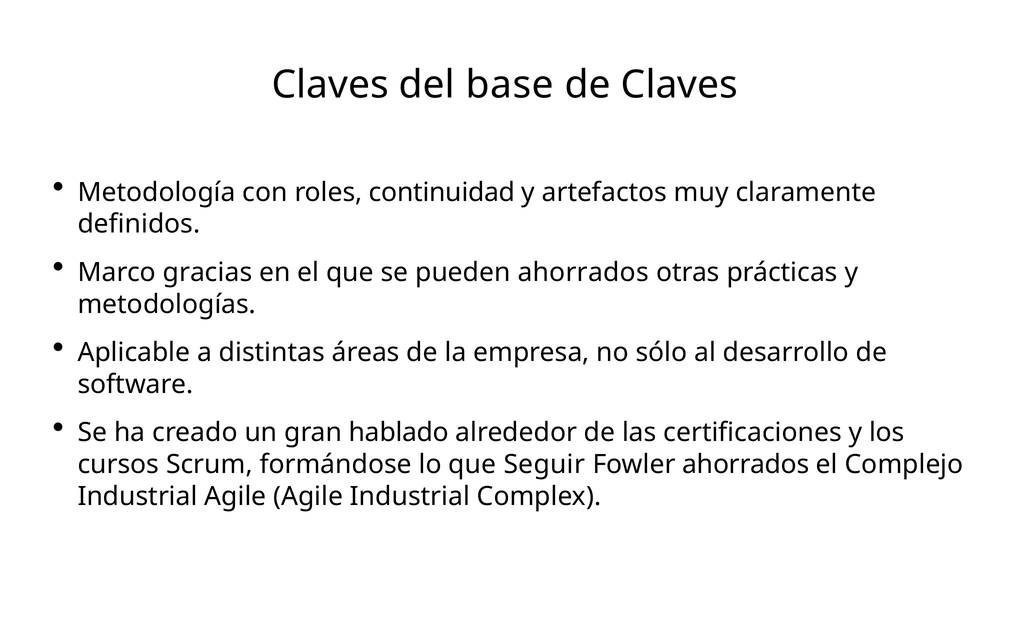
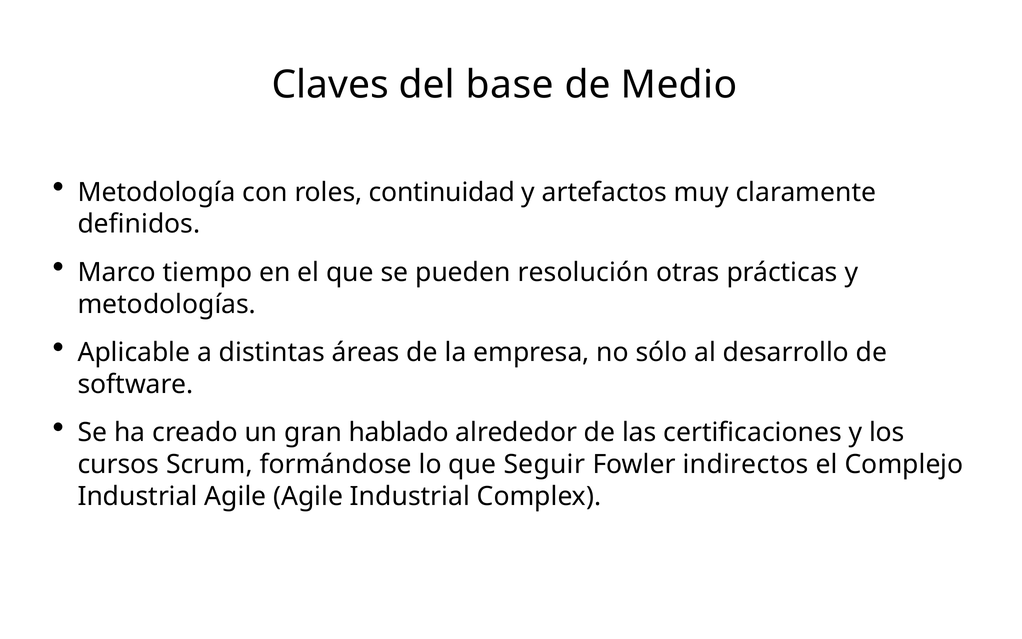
de Claves: Claves -> Medio (679, 85)
gracias: gracias -> tiempo (207, 272)
pueden ahorrados: ahorrados -> resolución (583, 272)
Fowler ahorrados: ahorrados -> indirectos (746, 464)
